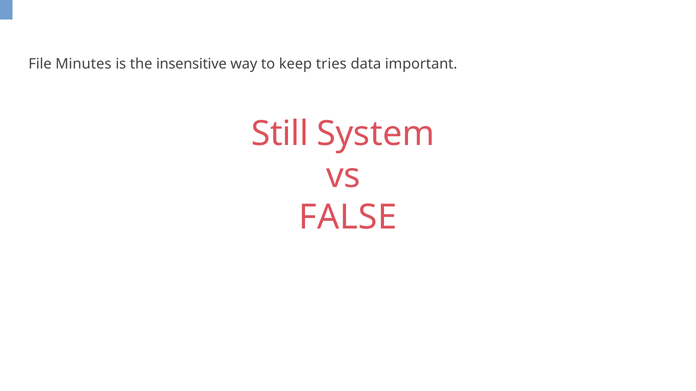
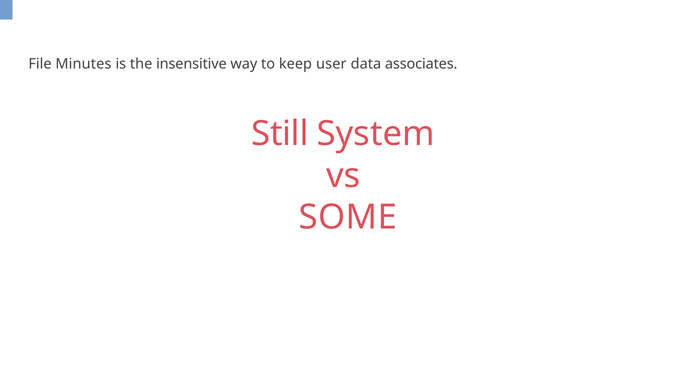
tries: tries -> user (331, 64)
important: important -> associates (421, 64)
FALSE: FALSE -> SOME (348, 218)
